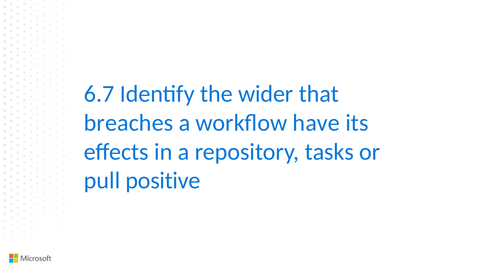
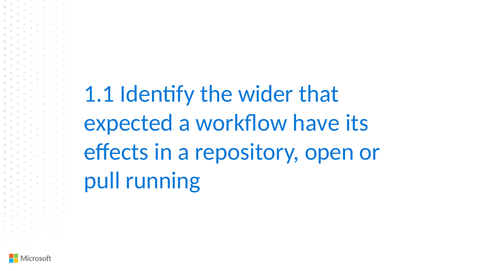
6.7: 6.7 -> 1.1 (99, 94)
breaches: breaches -> expected (129, 123)
tasks: tasks -> open (329, 152)
positive: positive -> running (163, 181)
